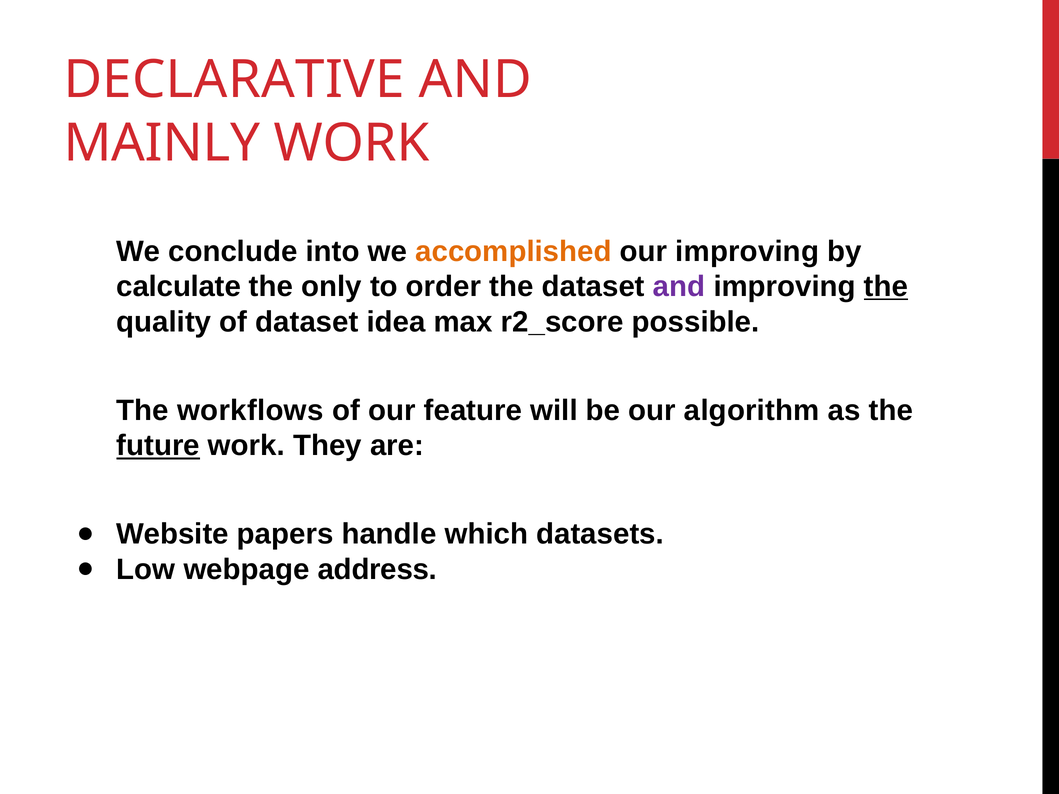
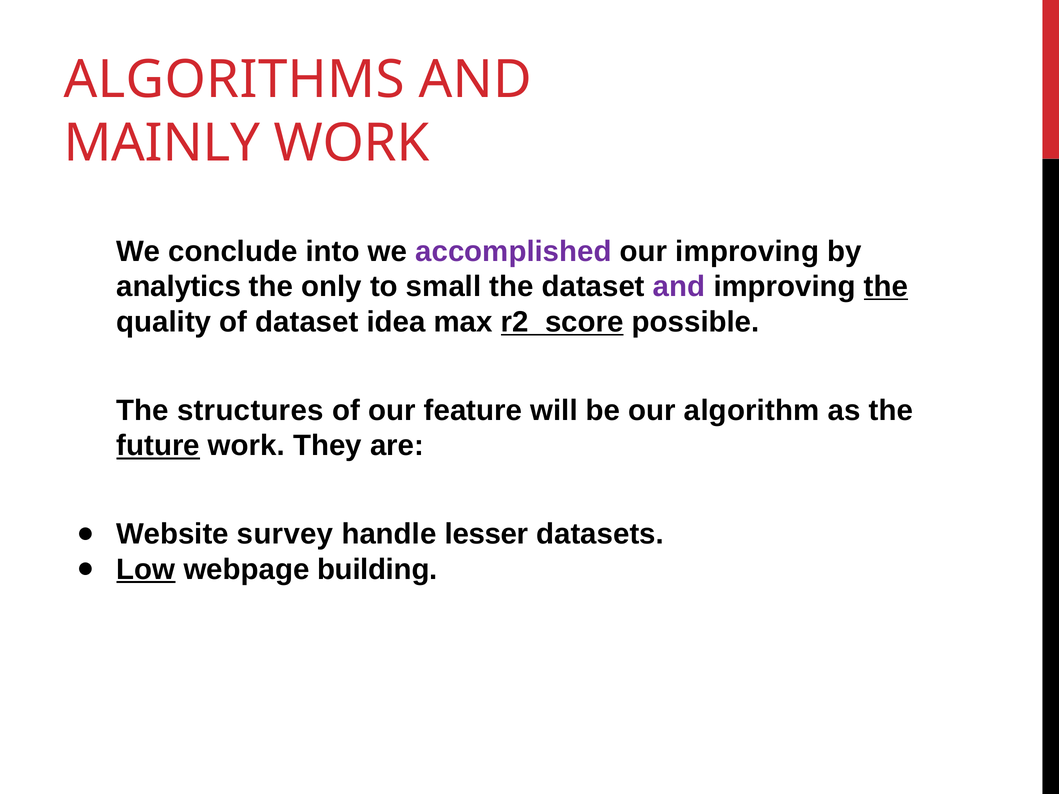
DECLARATIVE: DECLARATIVE -> ALGORITHMS (234, 80)
accomplished colour: orange -> purple (513, 251)
calculate: calculate -> analytics (179, 287)
order: order -> small (444, 287)
r2_score underline: none -> present (562, 322)
workflows: workflows -> structures (250, 411)
papers: papers -> survey (285, 534)
which: which -> lesser (487, 534)
Low underline: none -> present (146, 570)
address: address -> building (377, 570)
